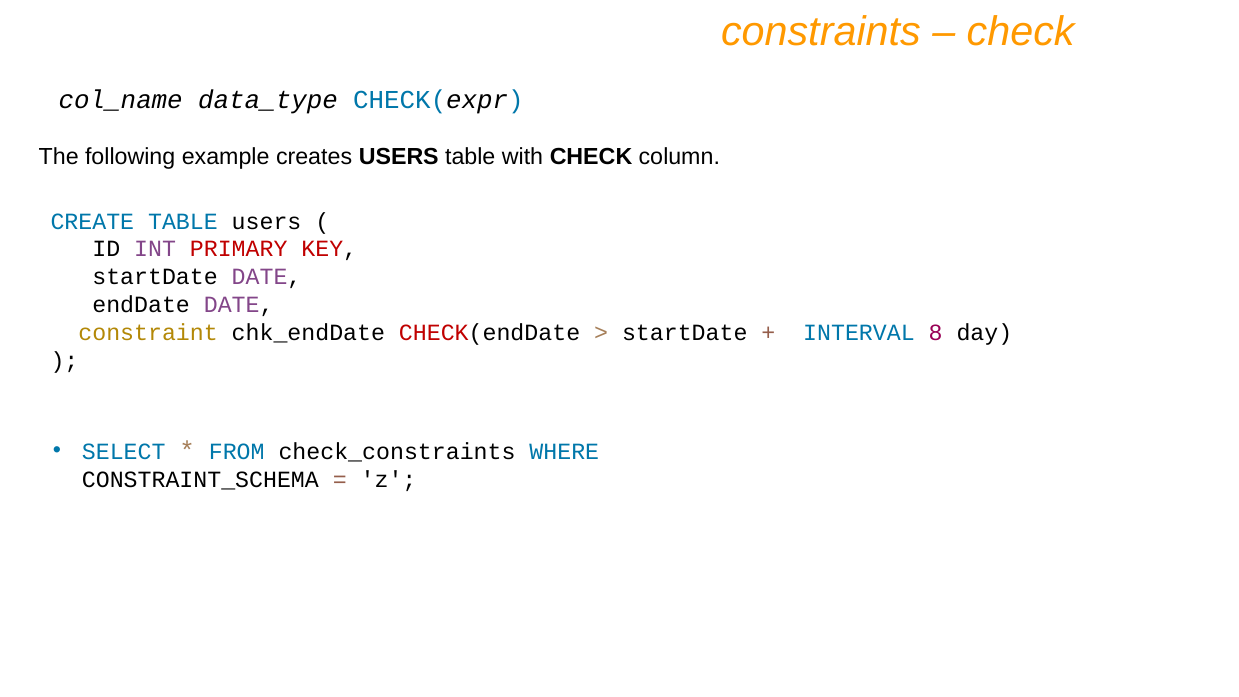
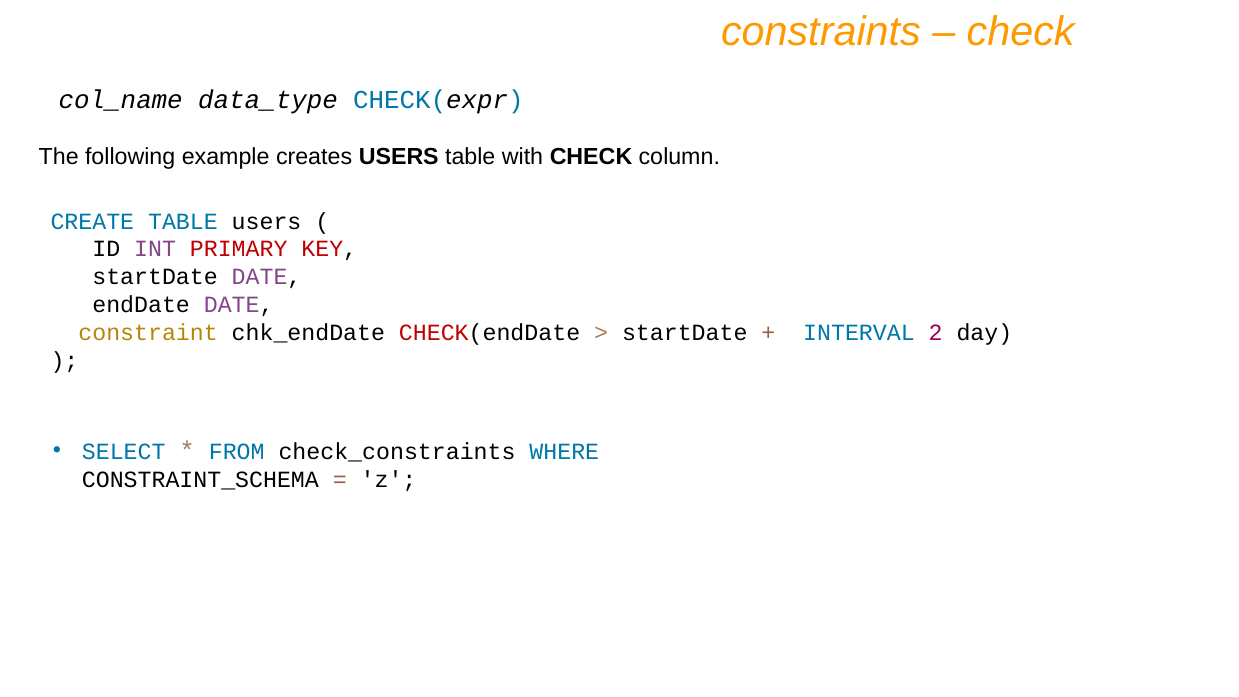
8: 8 -> 2 (936, 333)
